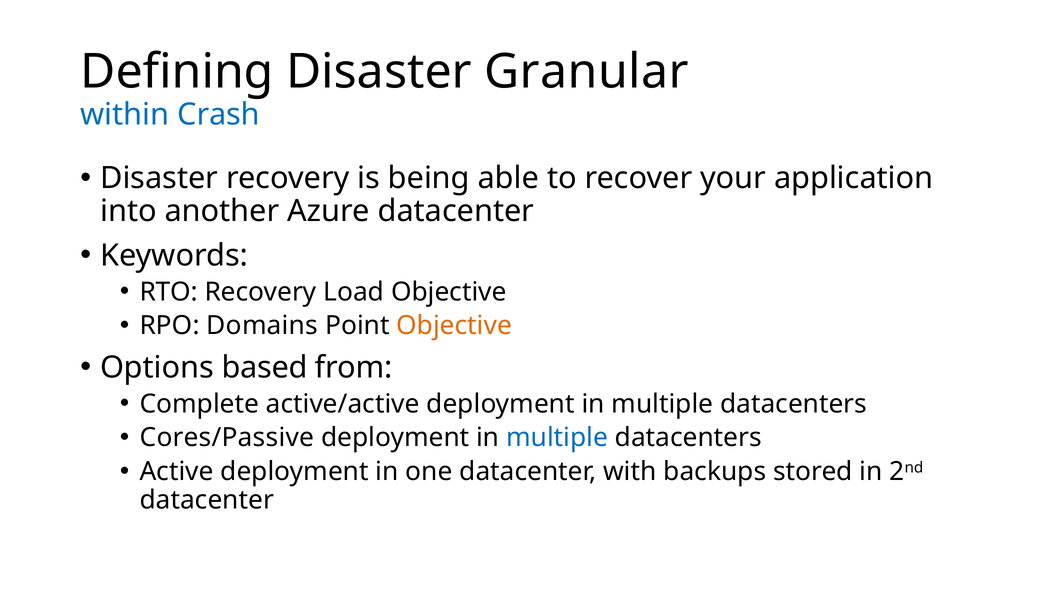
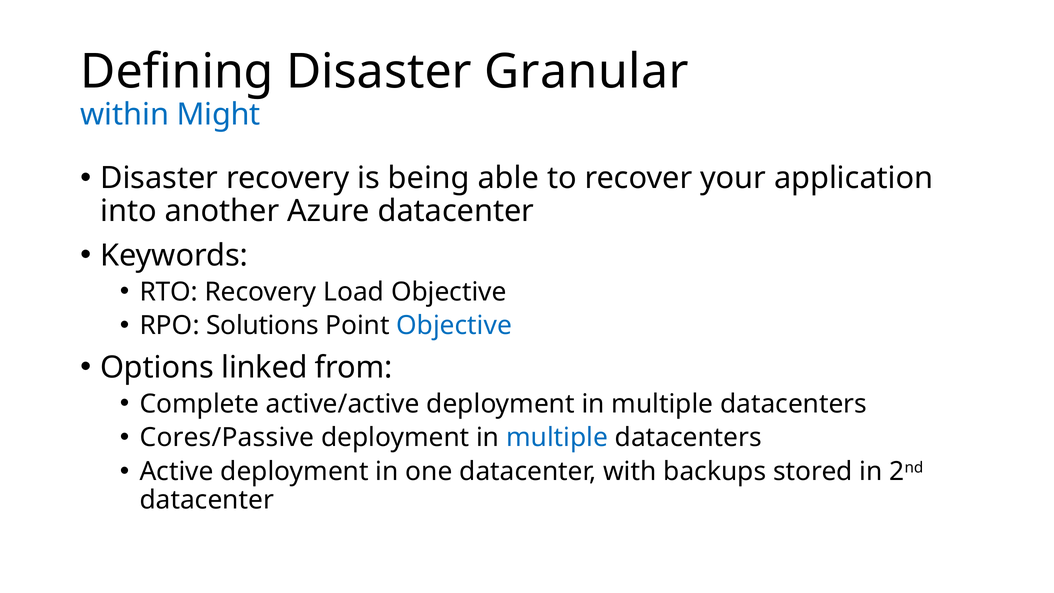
Crash: Crash -> Might (219, 115)
Domains: Domains -> Solutions (263, 326)
Objective colour: orange -> blue (454, 326)
based: based -> linked (264, 367)
